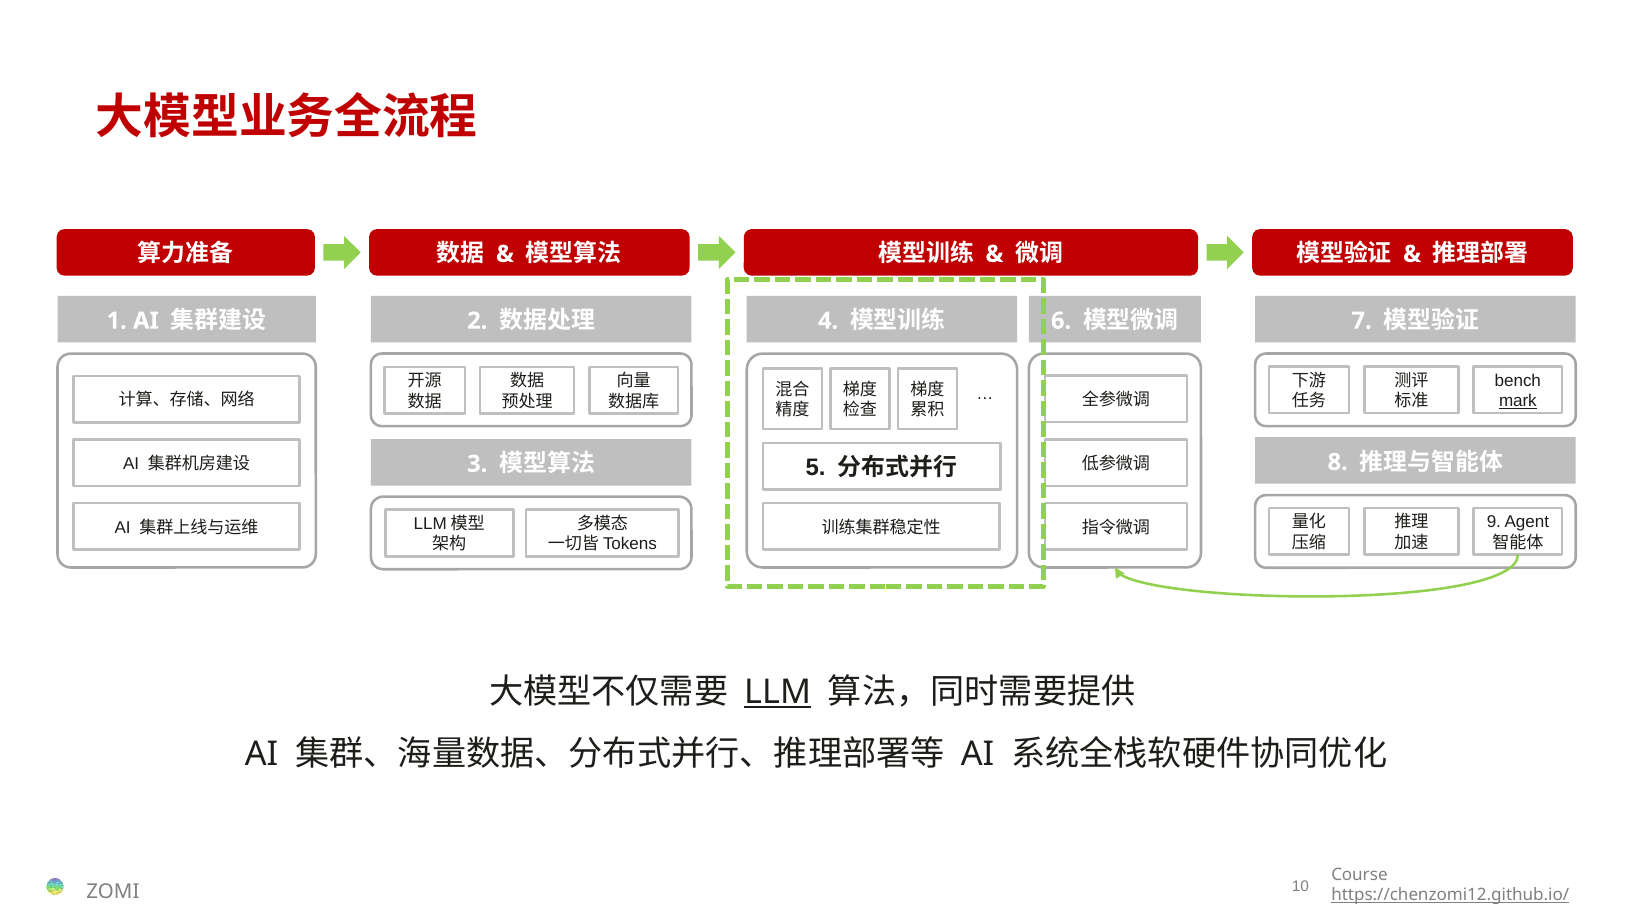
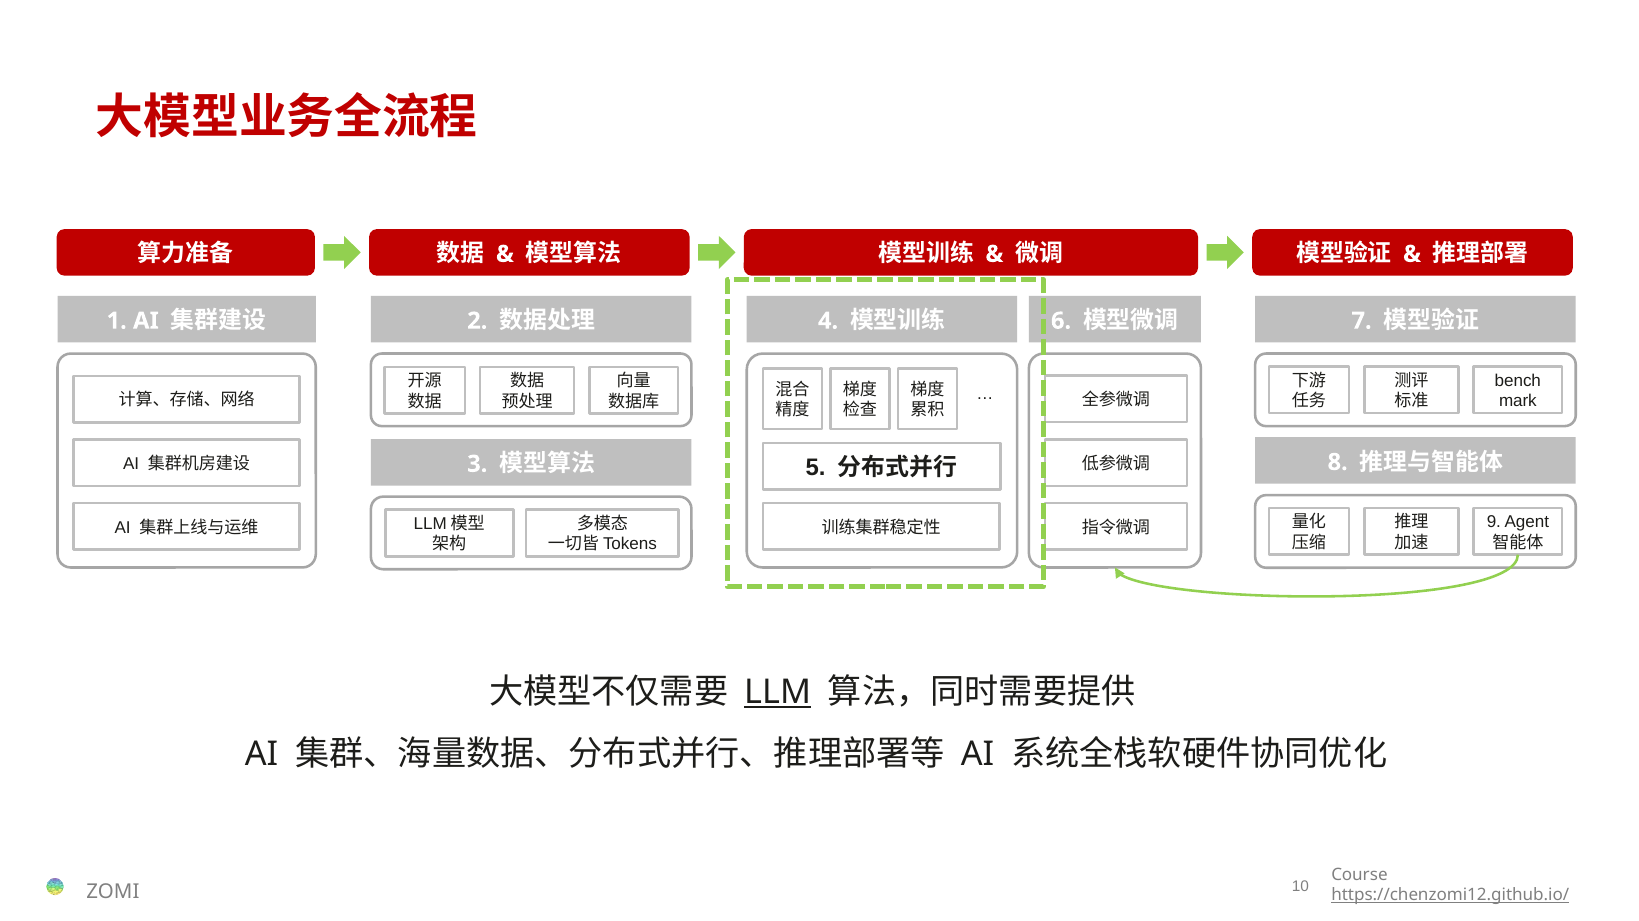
mark underline: present -> none (1518, 402)
